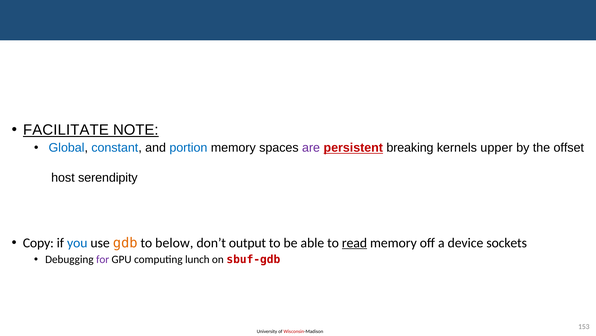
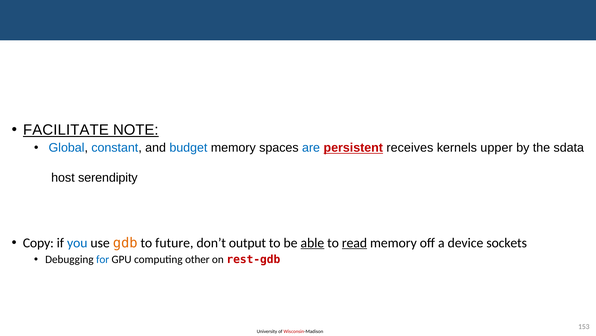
portion: portion -> budget (188, 148)
are colour: purple -> blue (311, 148)
breaking: breaking -> receives (410, 148)
offset: offset -> sdata (569, 148)
below: below -> future (174, 242)
able underline: none -> present (312, 242)
for colour: purple -> blue (103, 259)
lunch: lunch -> other (197, 259)
sbuf-gdb: sbuf-gdb -> rest-gdb (253, 259)
